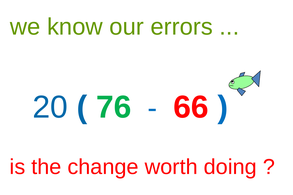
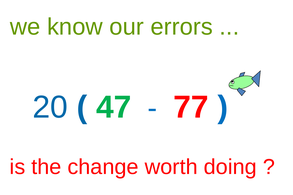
76: 76 -> 47 (114, 107)
66: 66 -> 77 (191, 107)
